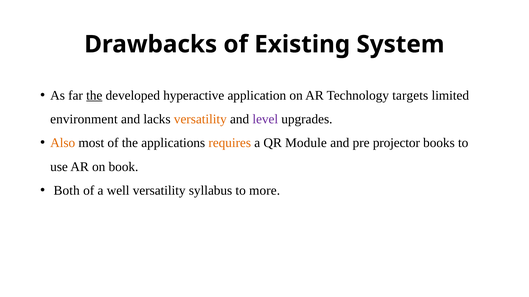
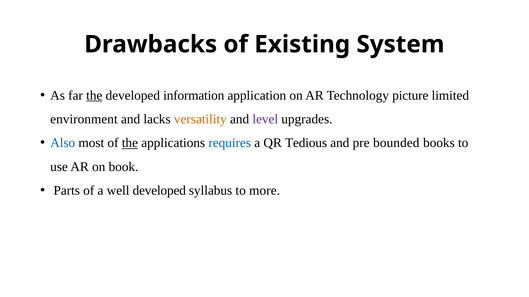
hyperactive: hyperactive -> information (194, 96)
targets: targets -> picture (410, 96)
Also colour: orange -> blue (63, 143)
the underline: none -> present (130, 143)
requires colour: orange -> blue (230, 143)
Module: Module -> Tedious (306, 143)
projector: projector -> bounded (396, 143)
Both: Both -> Parts (67, 191)
well versatility: versatility -> developed (159, 191)
